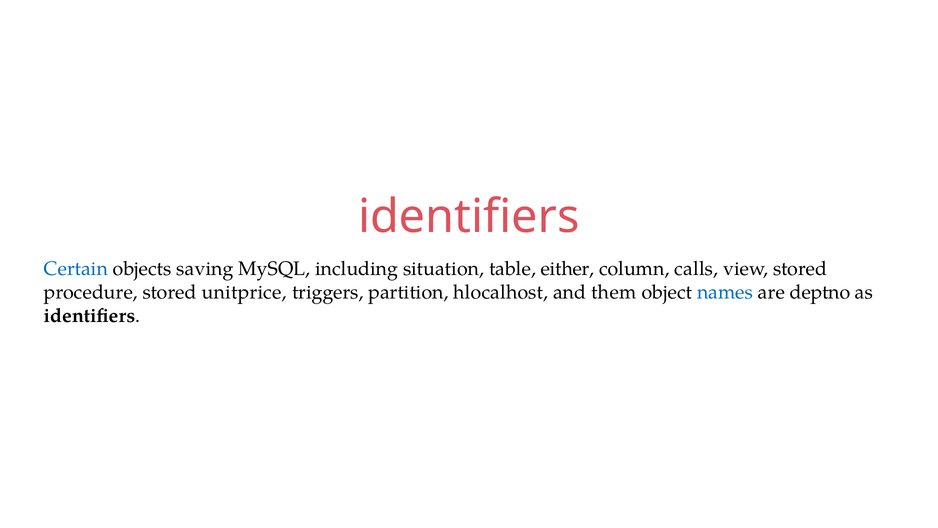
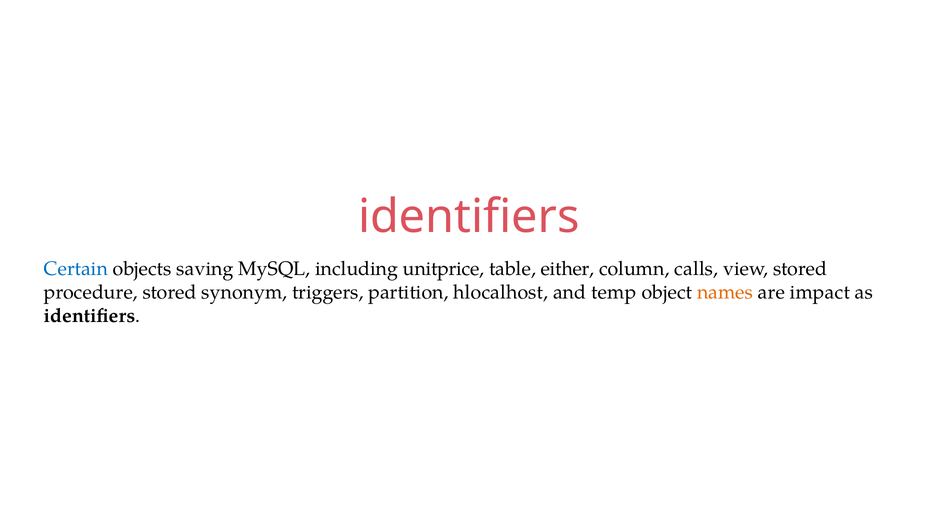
situation: situation -> unitprice (444, 269)
unitprice: unitprice -> synonym (244, 292)
them: them -> temp (614, 292)
names colour: blue -> orange (725, 292)
deptno: deptno -> impact (820, 292)
